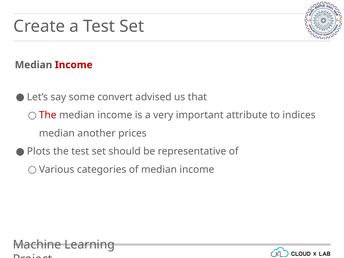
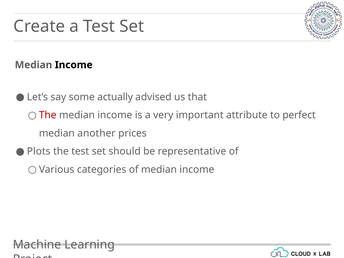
Income colour: red -> black (74, 65)
convert: convert -> actually (115, 97)
indices: indices -> perfect (299, 115)
